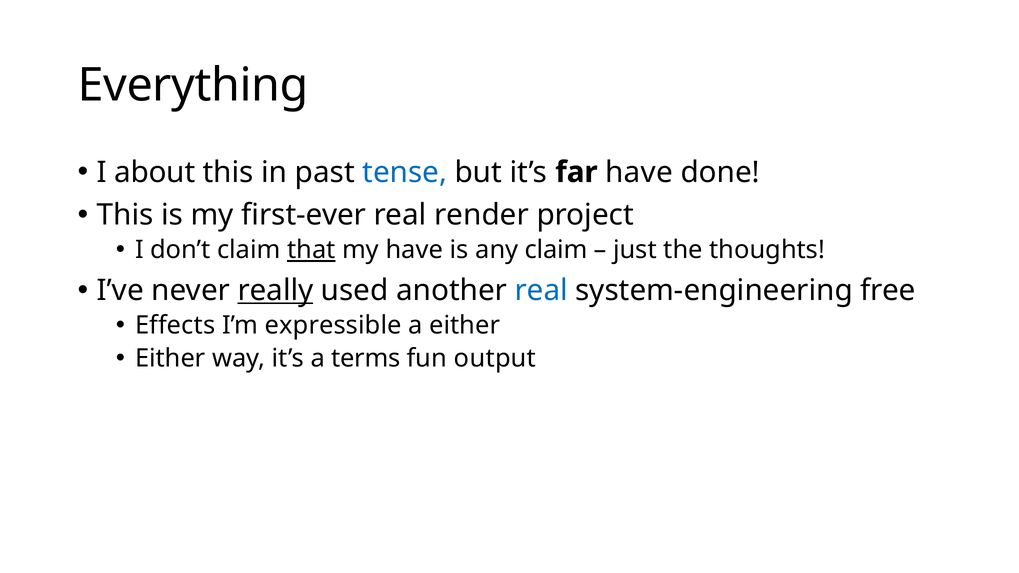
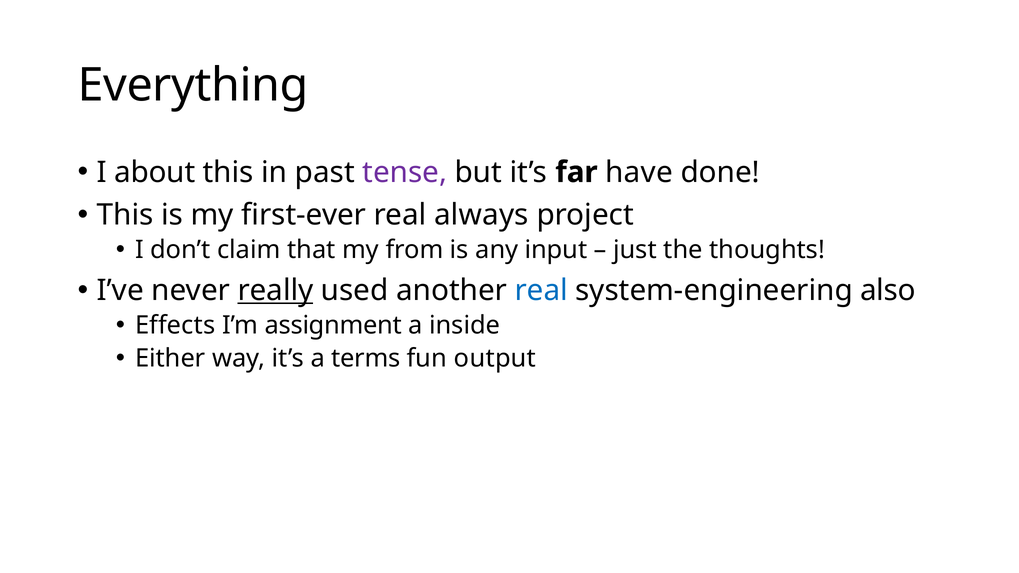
tense colour: blue -> purple (405, 172)
render: render -> always (481, 215)
that underline: present -> none (311, 250)
my have: have -> from (415, 250)
any claim: claim -> input (556, 250)
free: free -> also (888, 291)
expressible: expressible -> assignment (333, 326)
a either: either -> inside (465, 326)
